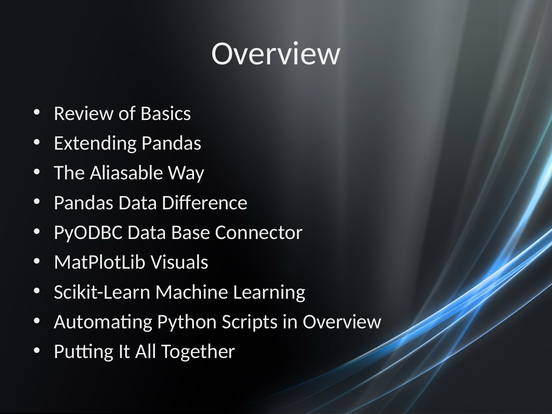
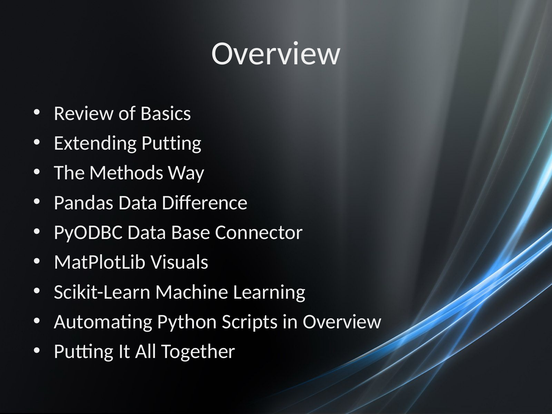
Extending Pandas: Pandas -> Putting (172, 143)
Aliasable: Aliasable -> Methods (126, 173)
